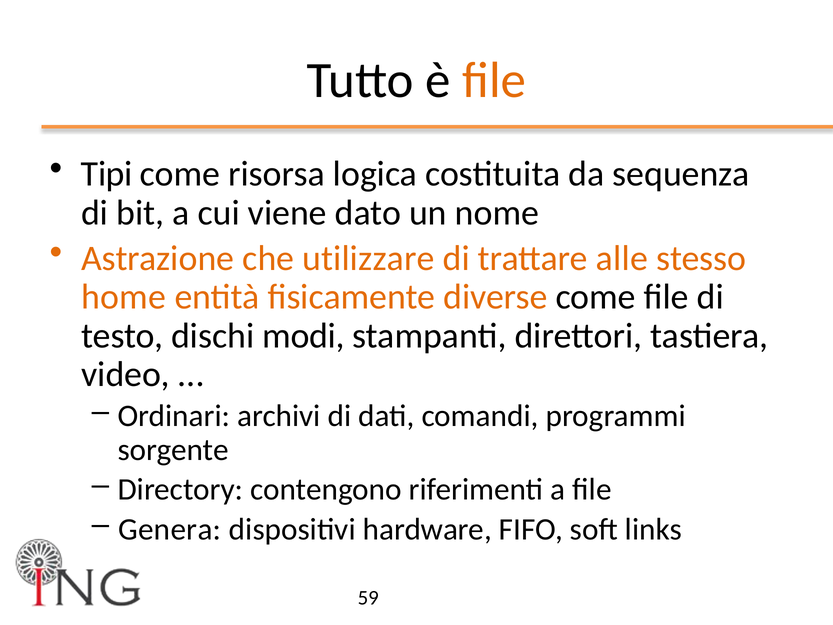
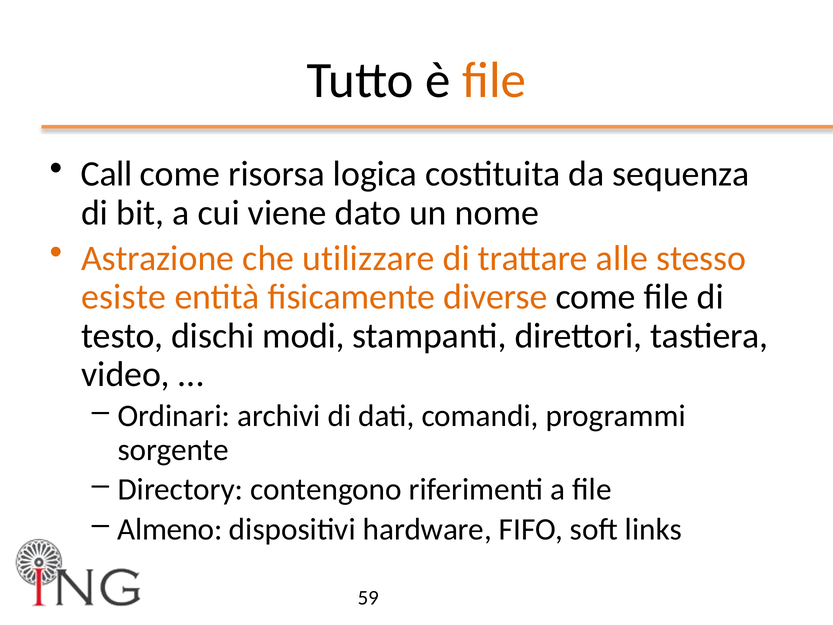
Tipi: Tipi -> Call (107, 174)
home: home -> esiste (124, 297)
Genera: Genera -> Almeno (170, 529)
